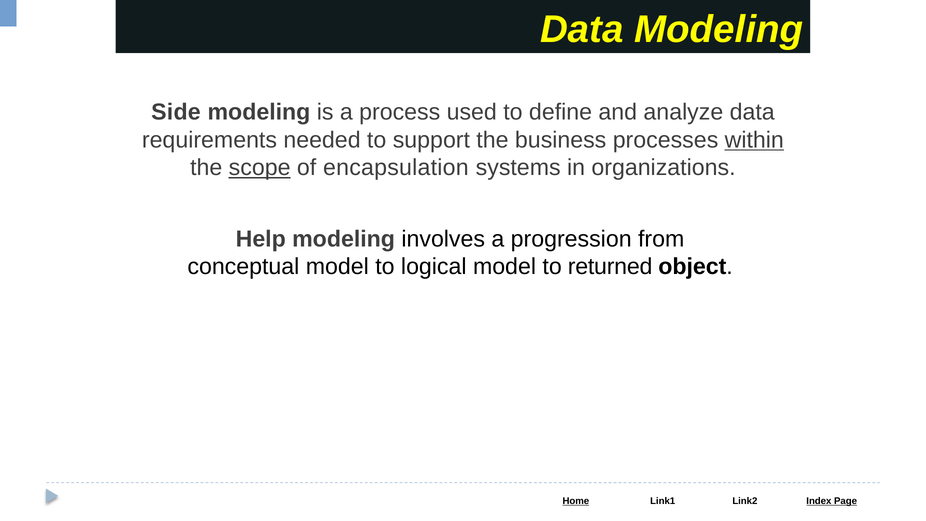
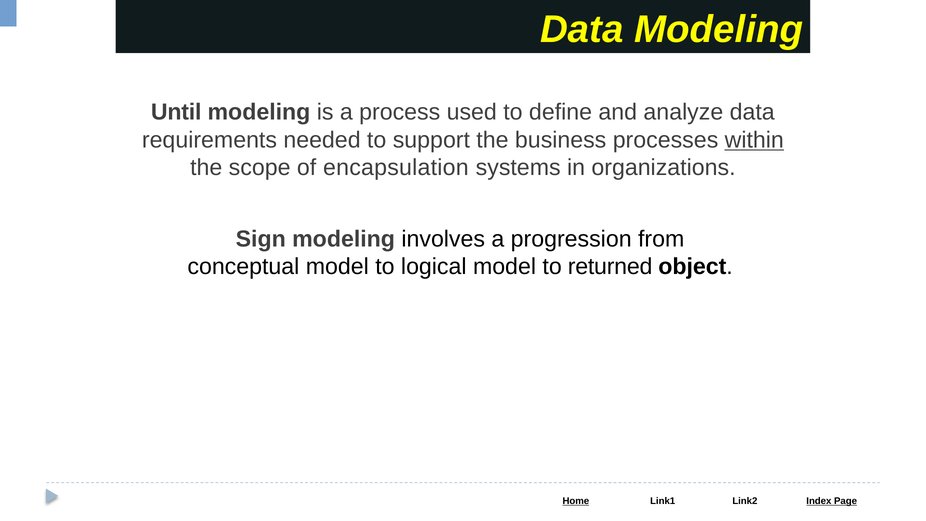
Side: Side -> Until (176, 112)
scope underline: present -> none (260, 168)
Help: Help -> Sign (261, 239)
